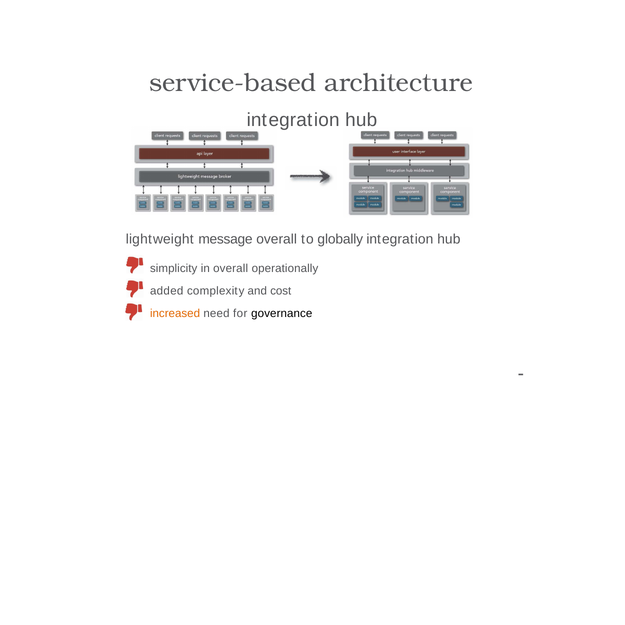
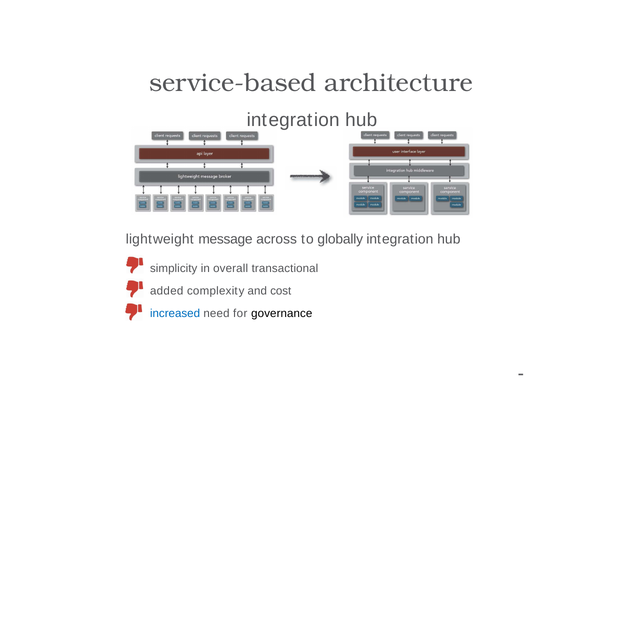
message overall: overall -> across (277, 239)
operationally: operationally -> transactional (285, 268)
increased colour: orange -> blue (175, 314)
